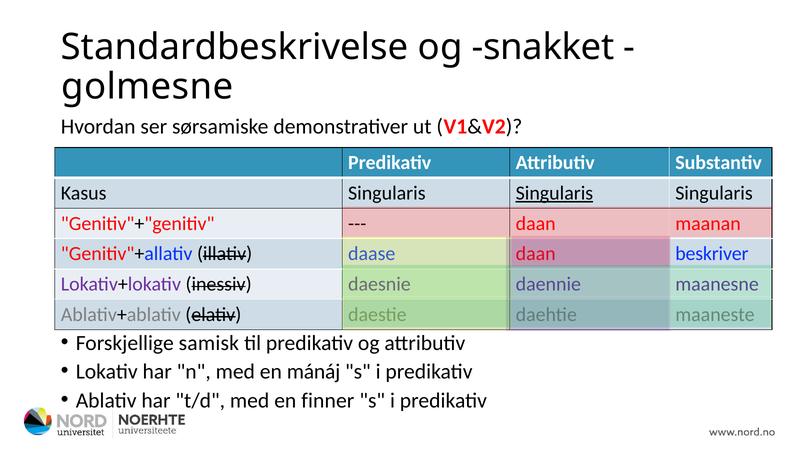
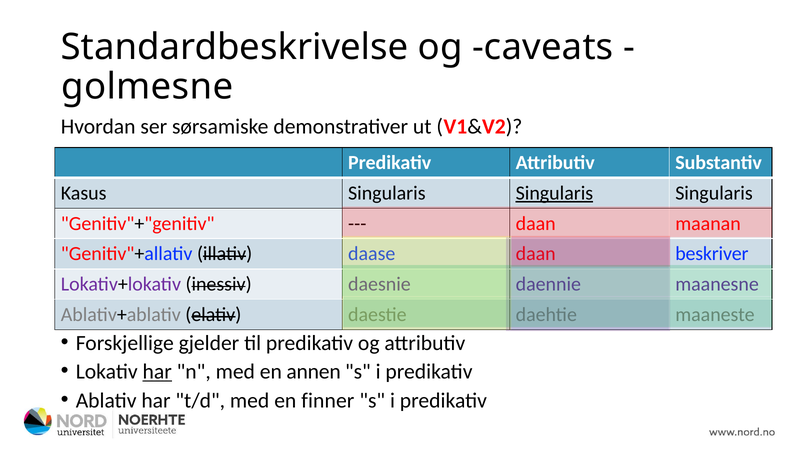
snakket: snakket -> caveats (543, 47)
samisk: samisk -> gjelder (209, 343)
har underline: none -> present (157, 372)
mánáj: mánáj -> annen (314, 372)
